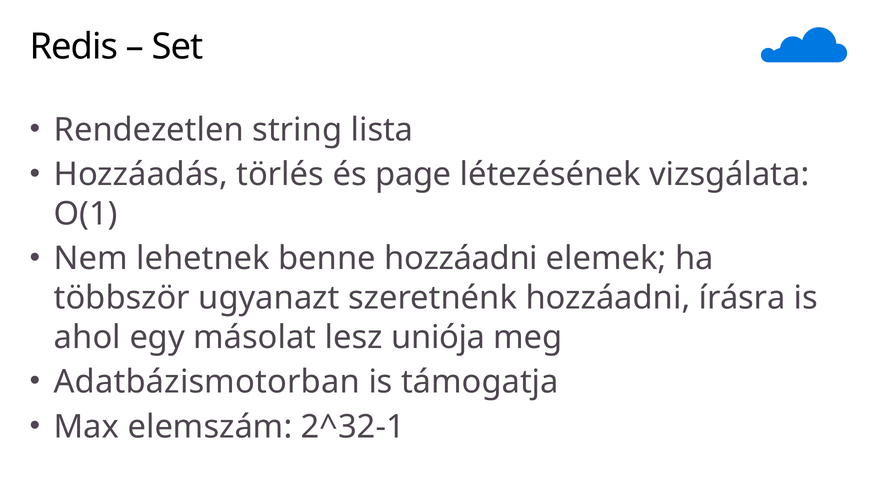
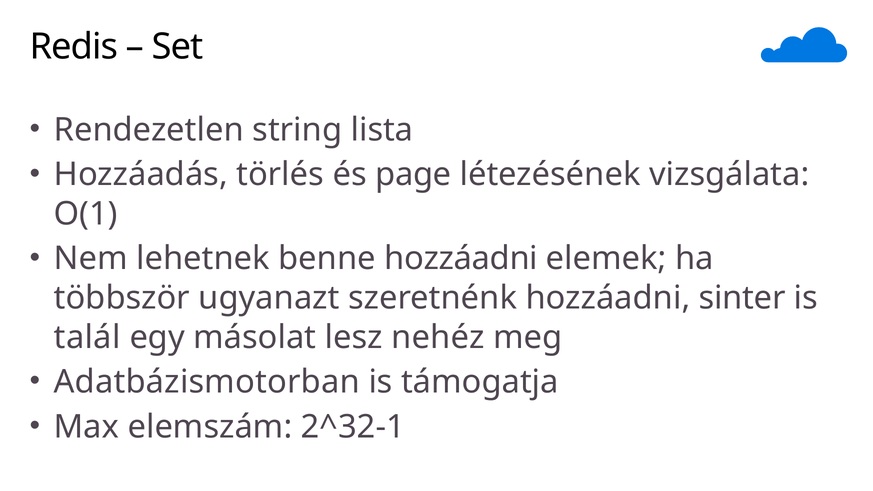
írásra: írásra -> sinter (742, 298)
ahol: ahol -> talál (87, 337)
uniója: uniója -> nehéz (438, 337)
